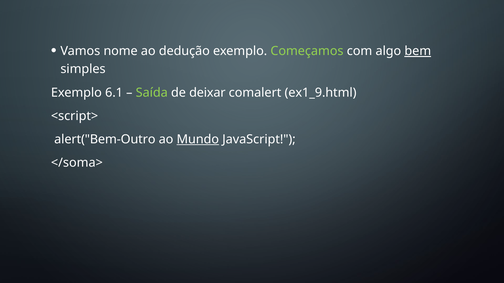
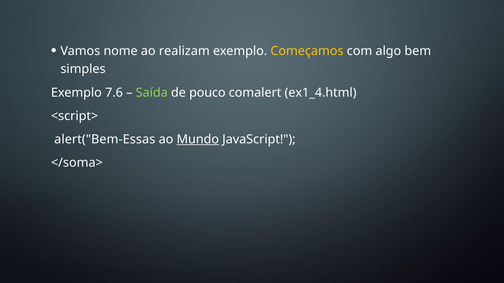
dedução: dedução -> realizam (184, 51)
Começamos colour: light green -> yellow (307, 51)
bem underline: present -> none (418, 51)
6.1: 6.1 -> 7.6 (114, 93)
deixar: deixar -> pouco (207, 93)
ex1_9.html: ex1_9.html -> ex1_4.html (321, 93)
alert("Bem-Outro: alert("Bem-Outro -> alert("Bem-Essas (105, 139)
